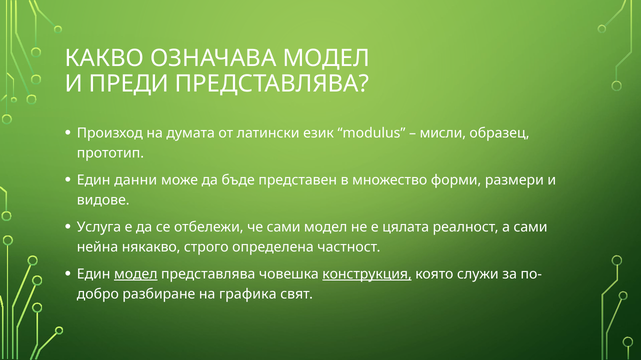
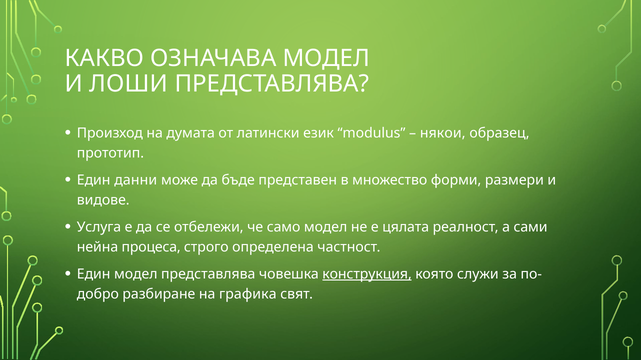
ПРЕДИ: ПРЕДИ -> ЛОШИ (129, 84)
мисли: мисли -> някои (443, 133)
че сами: сами -> само (284, 227)
някакво: някакво -> процеса (151, 248)
модел underline: present -> none (136, 275)
